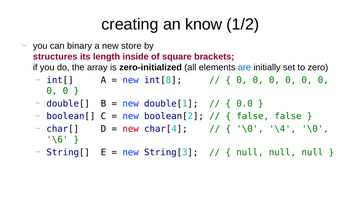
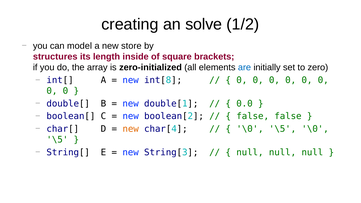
know: know -> solve (204, 24)
binary: binary -> model (79, 46)
new colour: red -> orange (131, 129)
\4: \4 -> \5 (283, 129)
\6: \6 -> \5 (57, 140)
